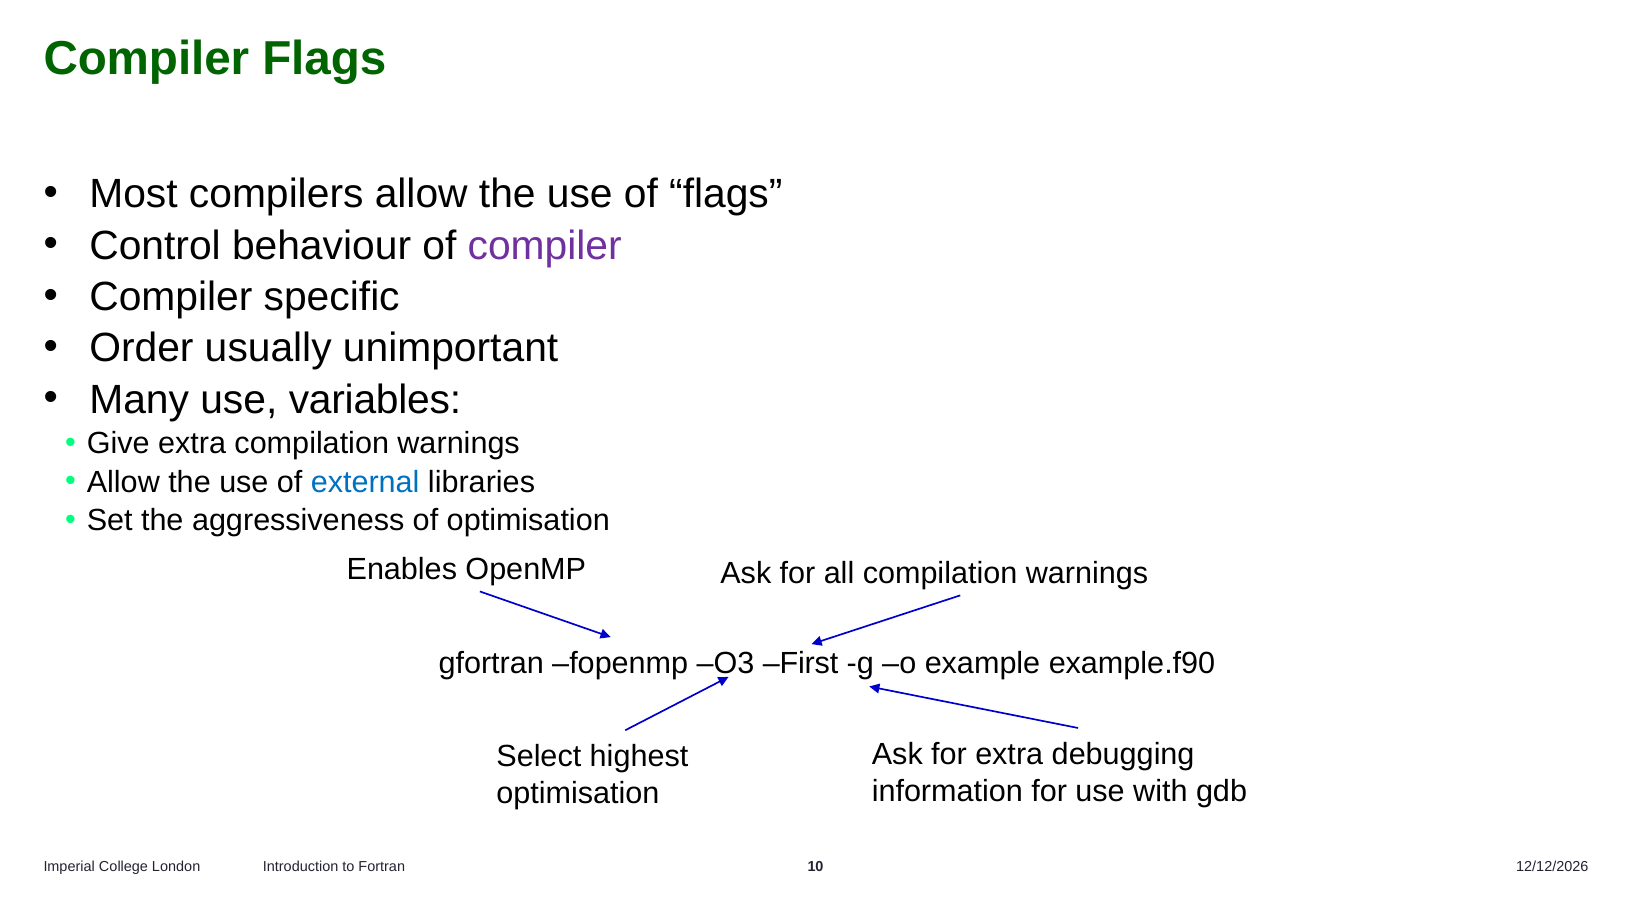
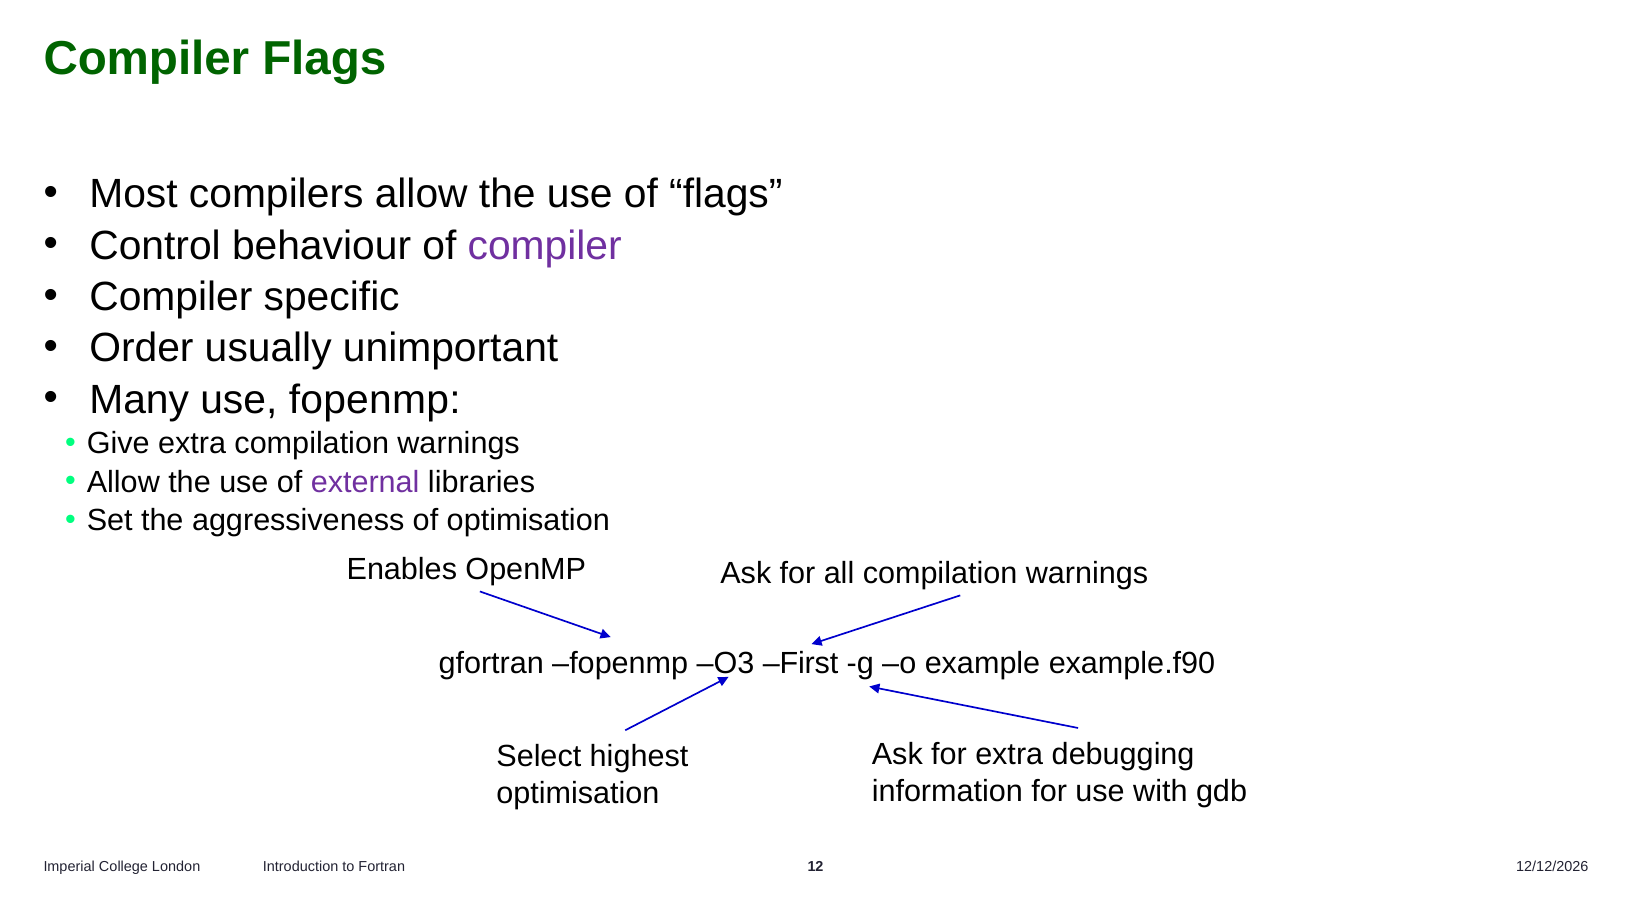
use variables: variables -> fopenmp (375, 400)
external colour: blue -> purple (365, 482)
10: 10 -> 12 (815, 866)
